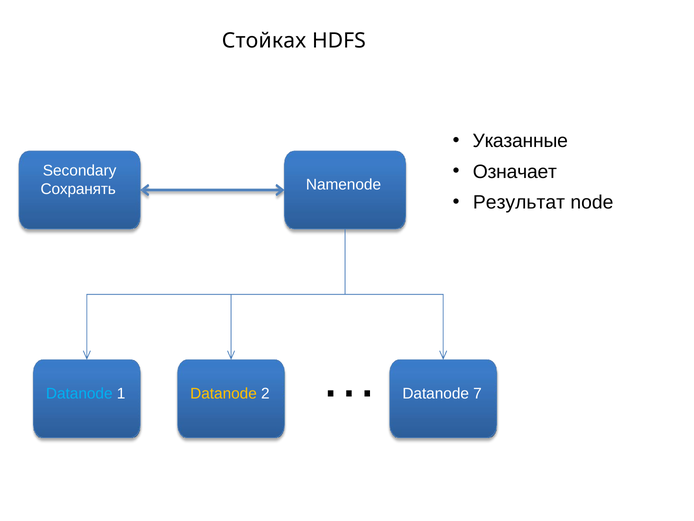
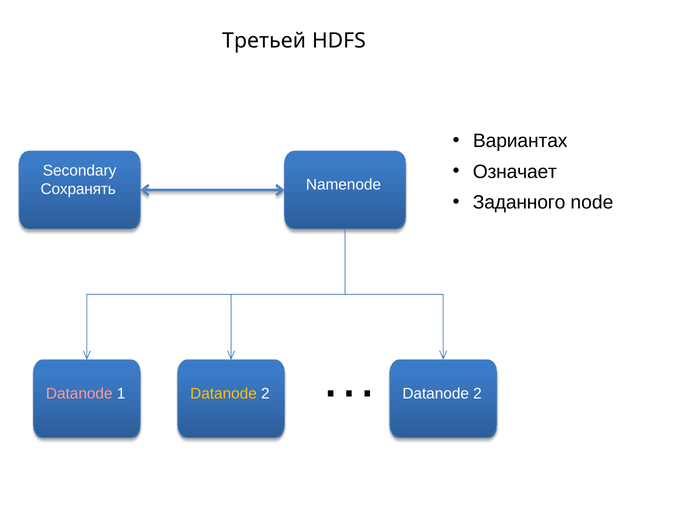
Стойках: Стойках -> Третьей (264, 41)
Указанные: Указанные -> Вариантах (520, 141)
Результат: Результат -> Заданного (519, 202)
Datanode colour: light blue -> pink (79, 393)
2 Datanode 7: 7 -> 2 (478, 393)
